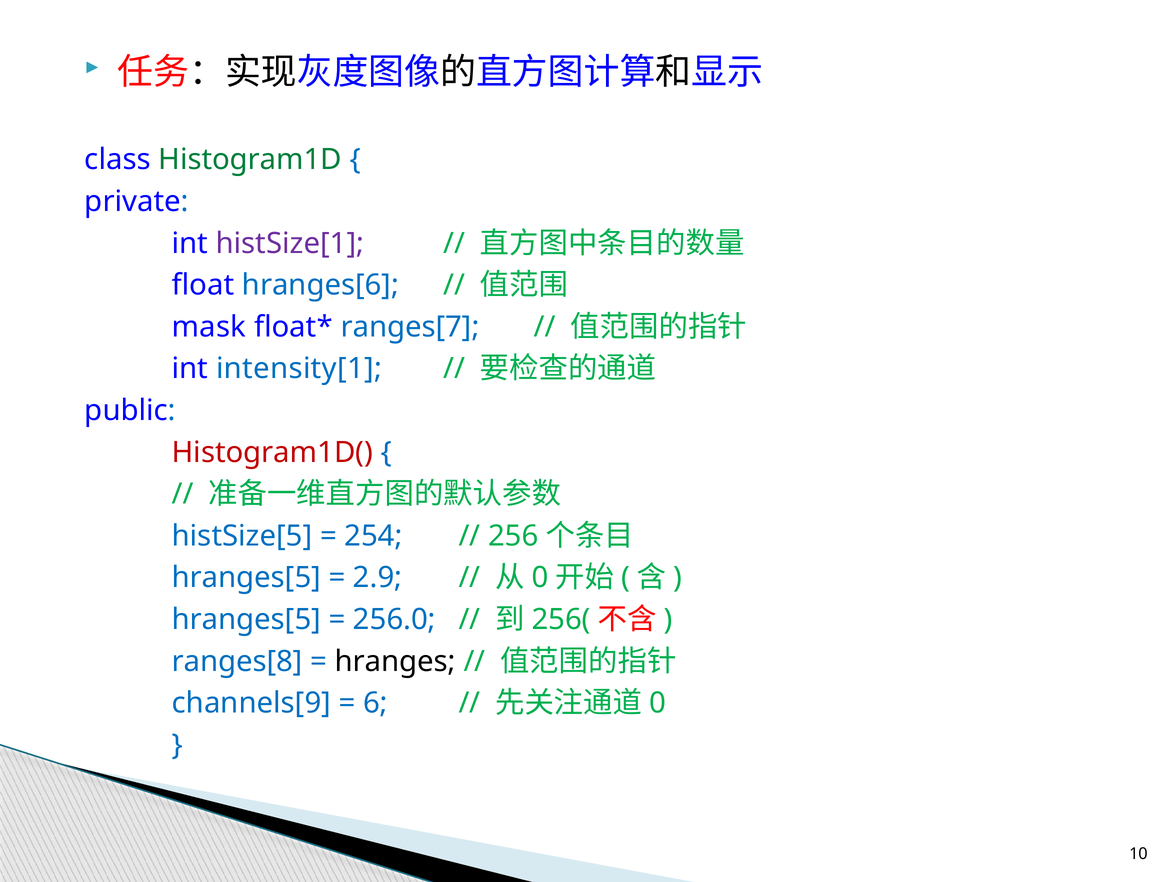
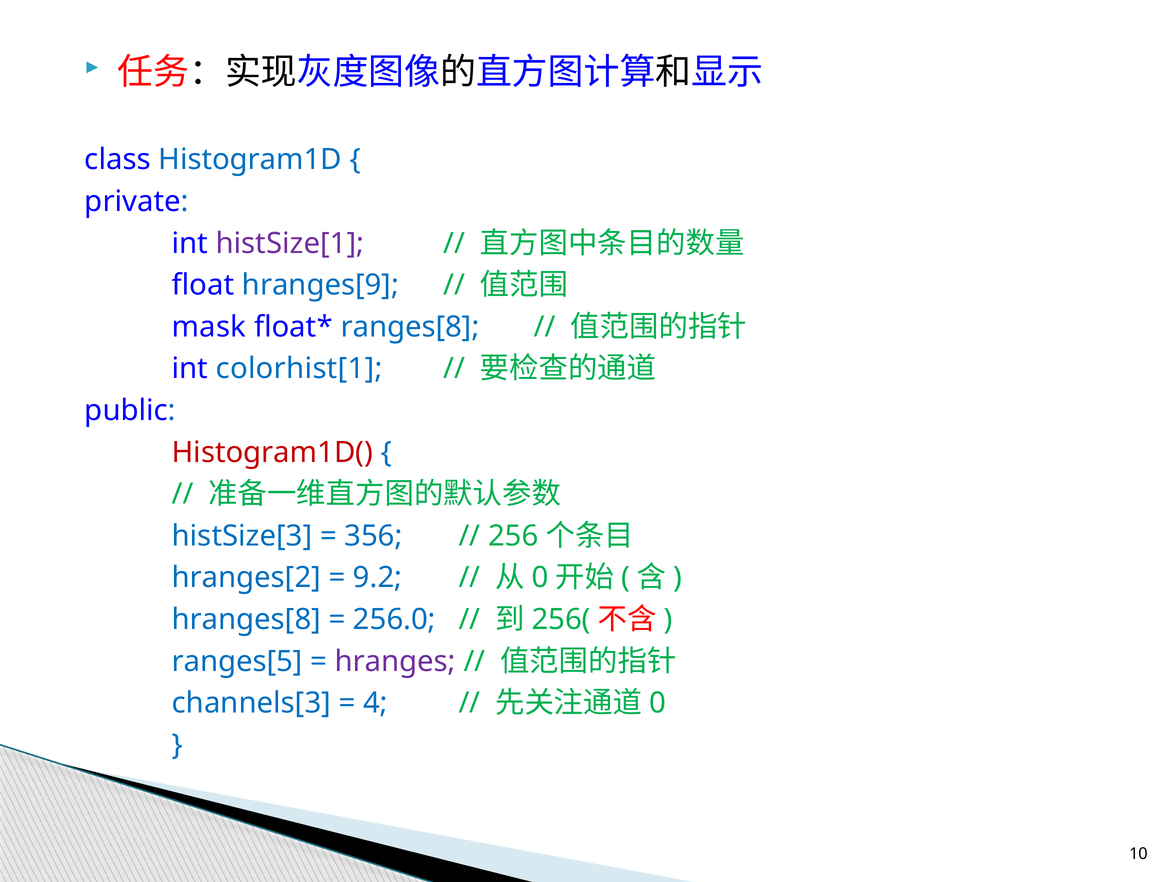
Histogram1D colour: green -> blue (250, 160)
hranges[6: hranges[6 -> hranges[9 (320, 285)
ranges[7: ranges[7 -> ranges[8 (410, 327)
intensity[1: intensity[1 -> colorhist[1 (299, 369)
histSize[5: histSize[5 -> histSize[3 (242, 536)
254: 254 -> 356 (373, 536)
hranges[5: hranges[5 -> hranges[2 (246, 578)
2.9: 2.9 -> 9.2 (378, 578)
hranges[5: hranges[5 -> hranges[8 (246, 620)
ranges[8: ranges[8 -> ranges[5 (237, 661)
hranges colour: black -> purple (395, 661)
channels[9: channels[9 -> channels[3 (251, 703)
6: 6 -> 4 (375, 703)
